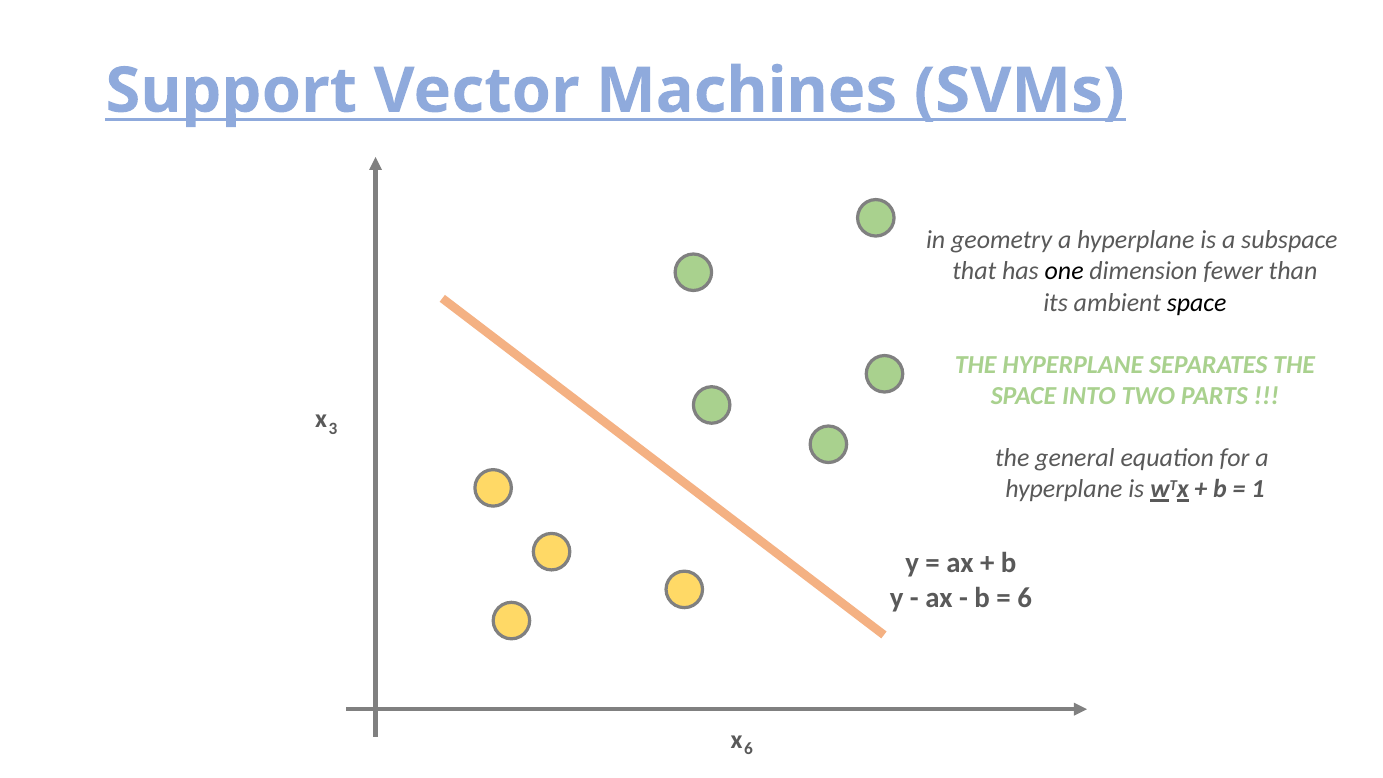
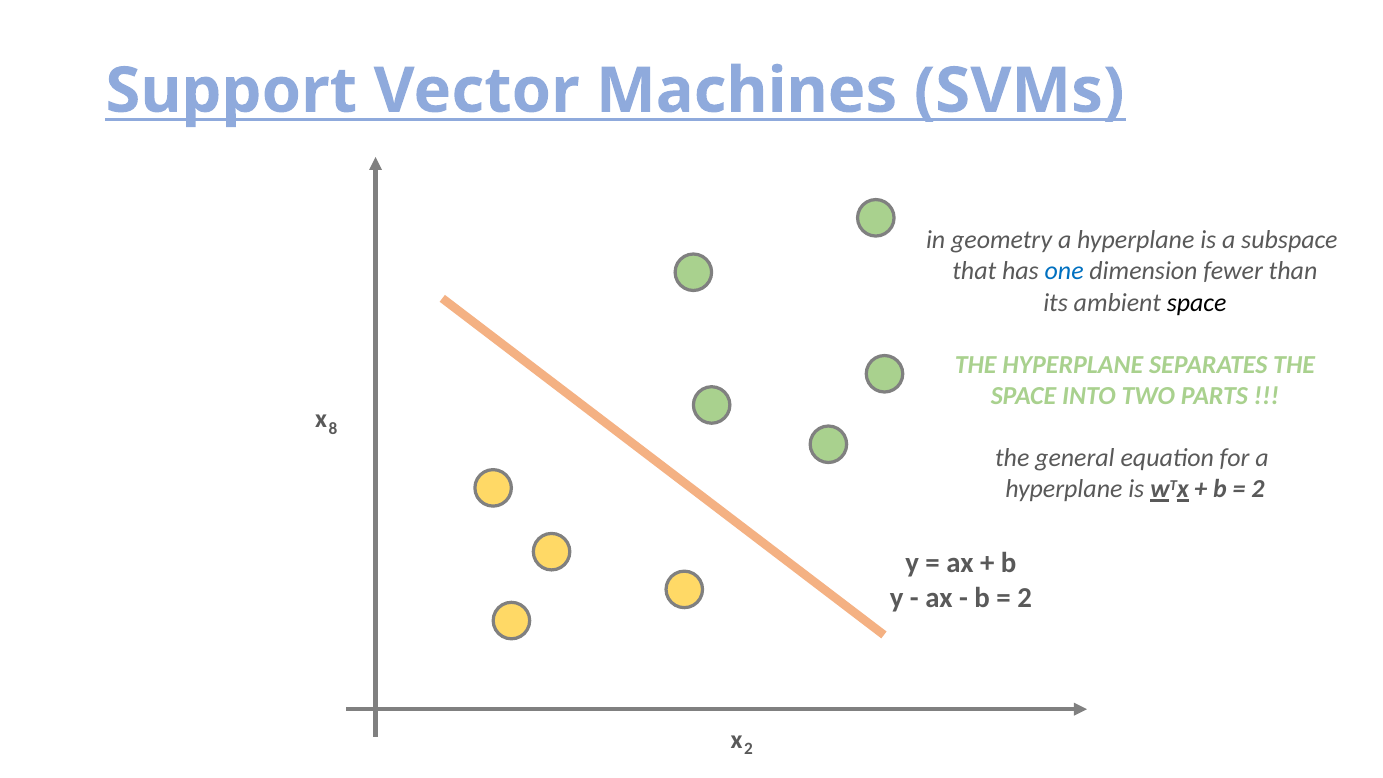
one colour: black -> blue (1064, 271)
3: 3 -> 8 (333, 429)
1: 1 -> 2 (1258, 489)
6: 6 -> 2 (1025, 598)
x 6: 6 -> 2 (748, 748)
